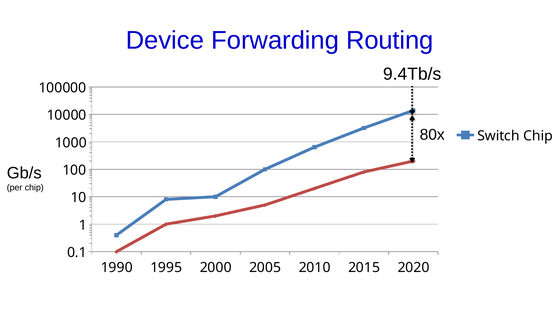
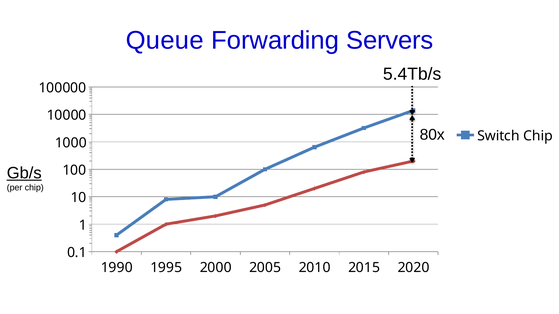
Device: Device -> Queue (165, 41)
Routing: Routing -> Servers (390, 41)
9.4Tb/s: 9.4Tb/s -> 5.4Tb/s (412, 74)
Gb/s underline: none -> present (24, 173)
